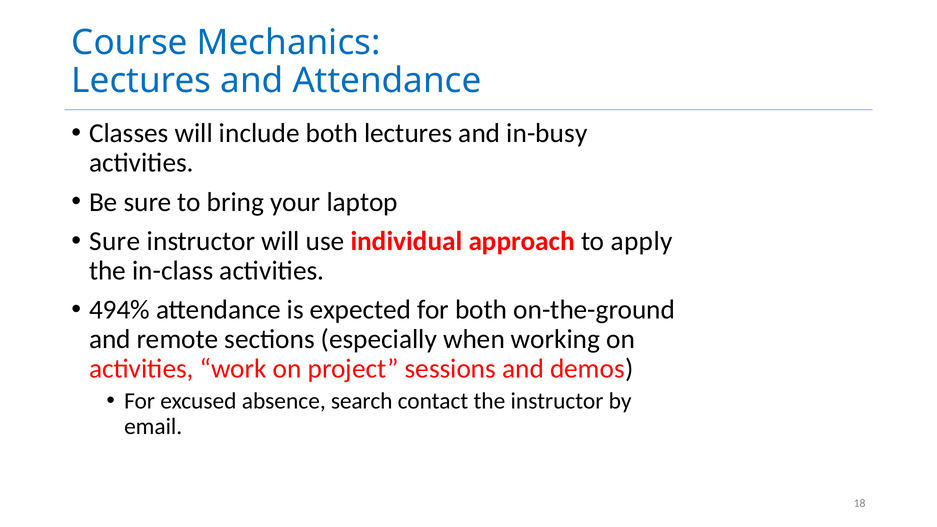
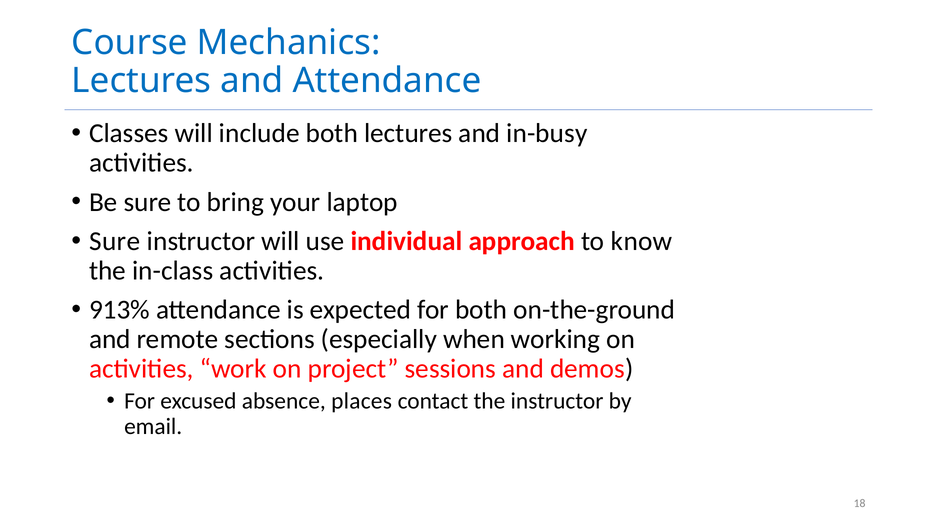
apply: apply -> know (642, 241)
494%: 494% -> 913% (120, 310)
search: search -> places (362, 401)
